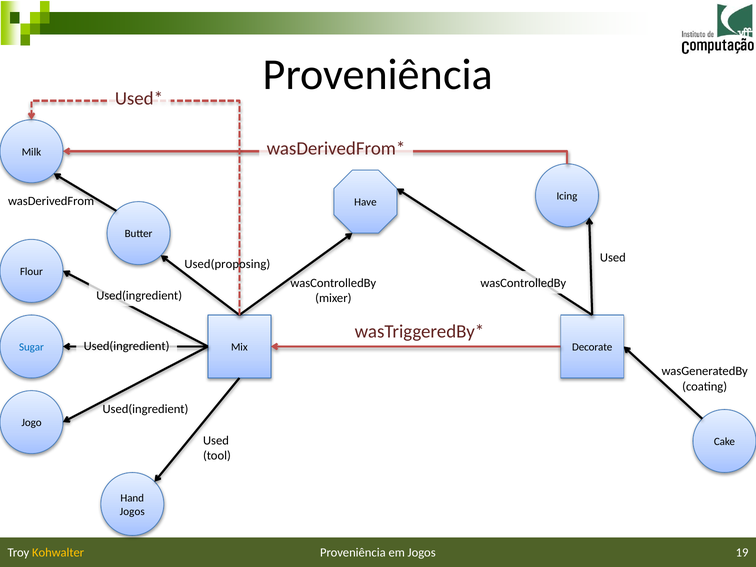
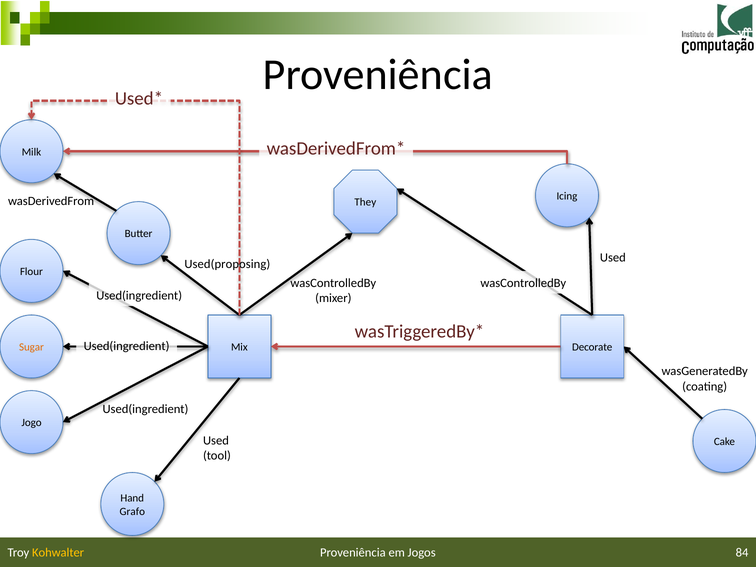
Have: Have -> They (365, 202)
Sugar colour: blue -> orange (31, 347)
Jogos: Jogos -> Grafo (132, 511)
19: 19 -> 84 (742, 553)
